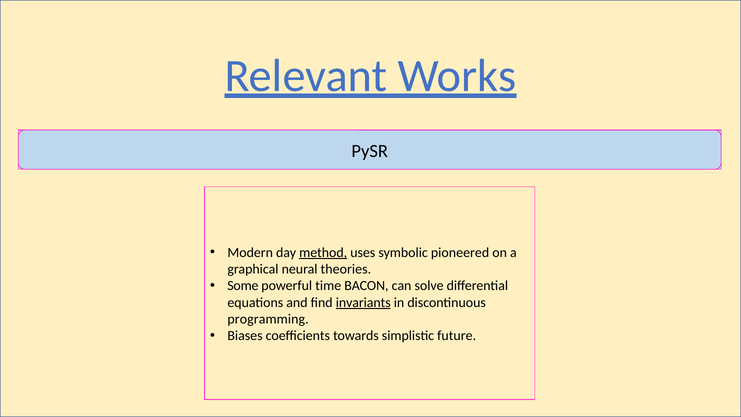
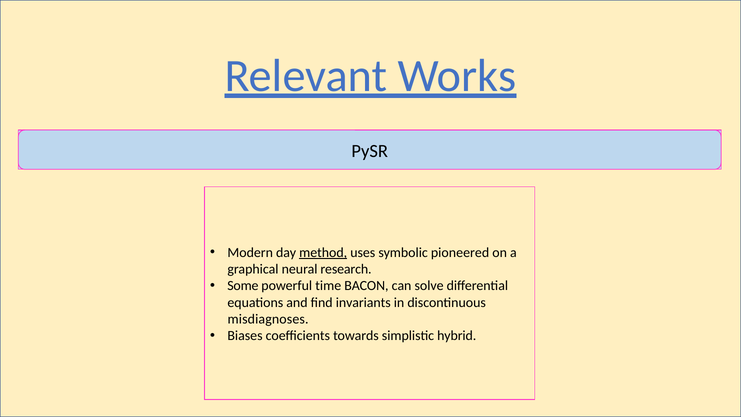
neural theories: theories -> research (346, 269)
invariants underline: present -> none (363, 302)
programming: programming -> misdiagnoses (268, 319)
future: future -> hybrid (457, 336)
